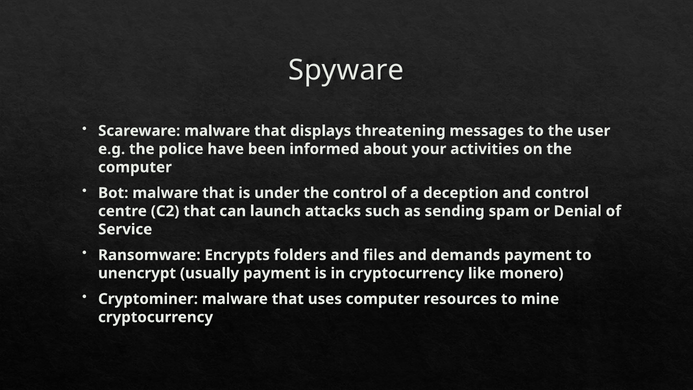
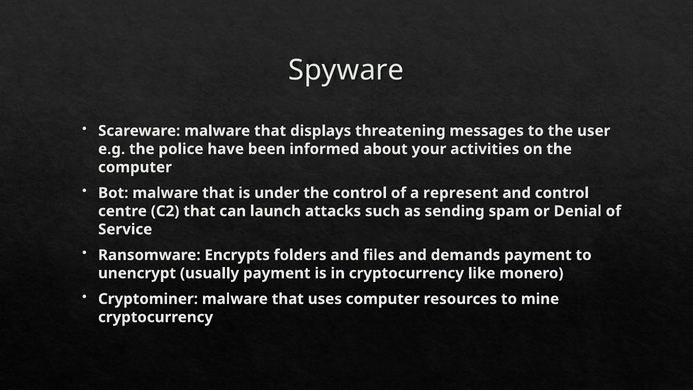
deception: deception -> represent (461, 193)
